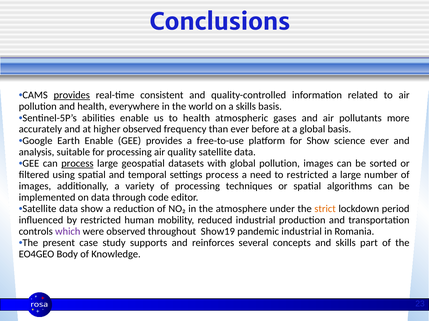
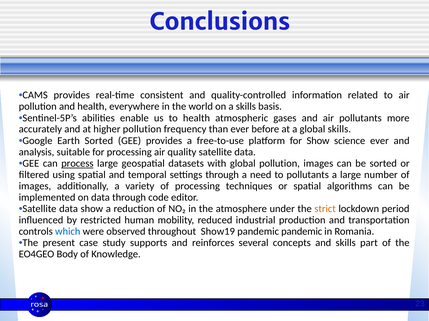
provides underline: present -> none (72, 95)
higher observed: observed -> pollution (142, 130)
global basis: basis -> skills (339, 130)
Earth Enable: Enable -> Sorted (99, 141)
settings process: process -> through (222, 175)
to restricted: restricted -> pollutants (308, 175)
which colour: purple -> blue (68, 232)
pandemic industrial: industrial -> pandemic (302, 232)
